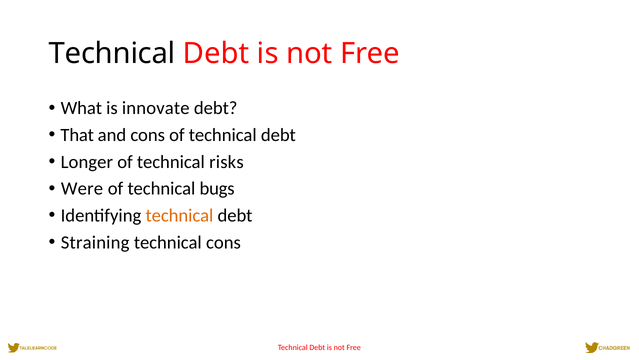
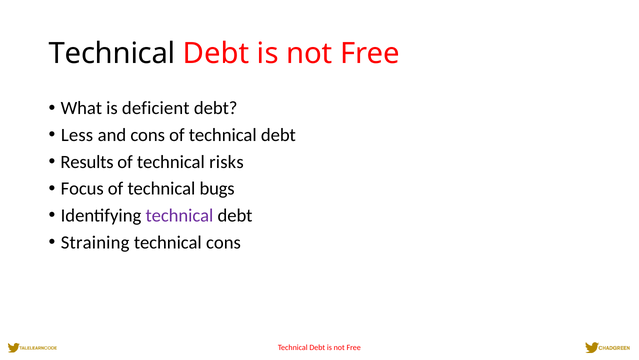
innovate: innovate -> deficient (156, 108)
That: That -> Less (77, 135)
Longer: Longer -> Results (87, 162)
Were: Were -> Focus (82, 188)
technical colour: orange -> purple (179, 215)
